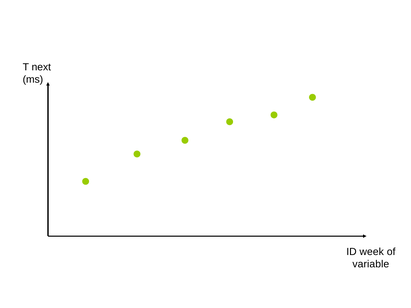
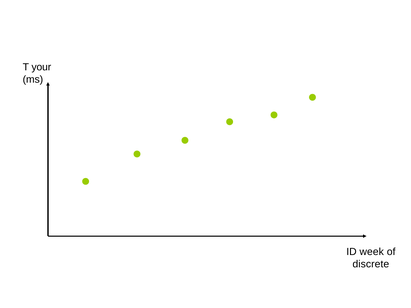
next: next -> your (41, 67)
variable: variable -> discrete (371, 264)
